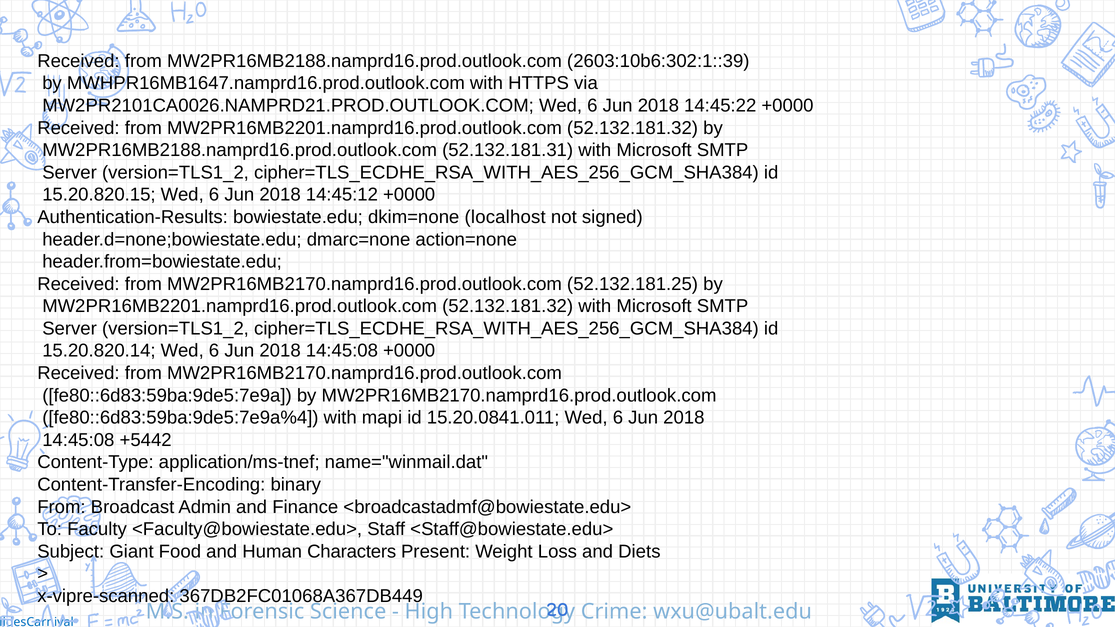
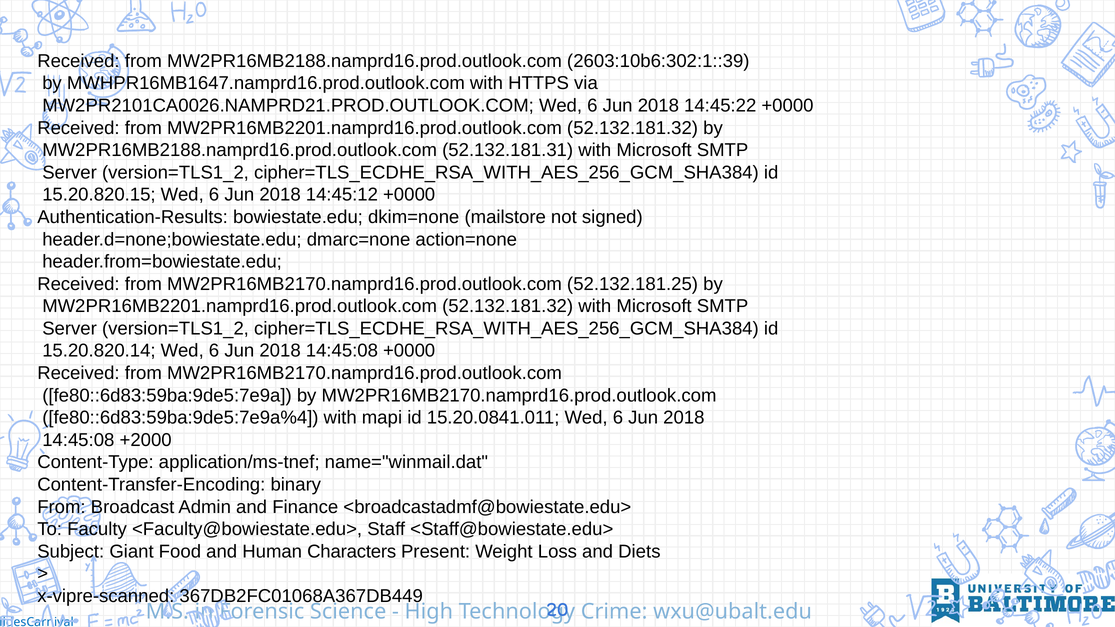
localhost: localhost -> mailstore (505, 217)
+5442: +5442 -> +2000 (146, 440)
